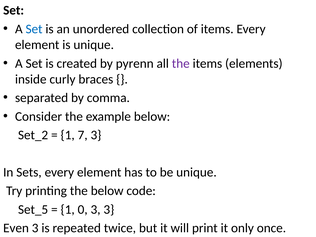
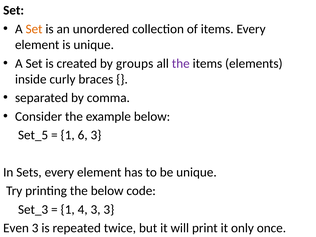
Set colour: blue -> orange (34, 29)
pyrenn: pyrenn -> groups (135, 63)
Set_2: Set_2 -> Set_5 (33, 135)
7: 7 -> 6 (83, 135)
Set_5: Set_5 -> Set_3 (33, 210)
0: 0 -> 4 (83, 210)
